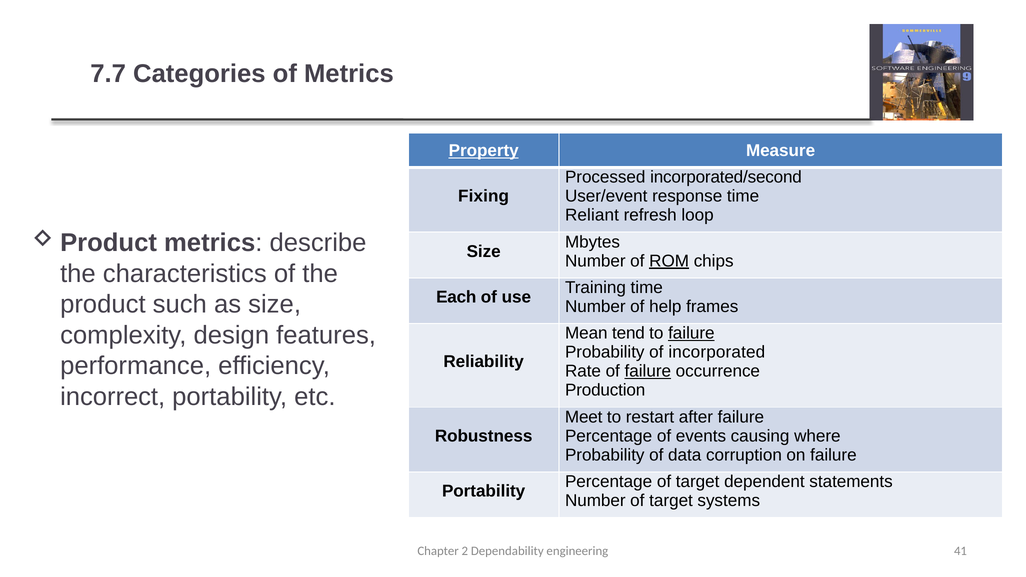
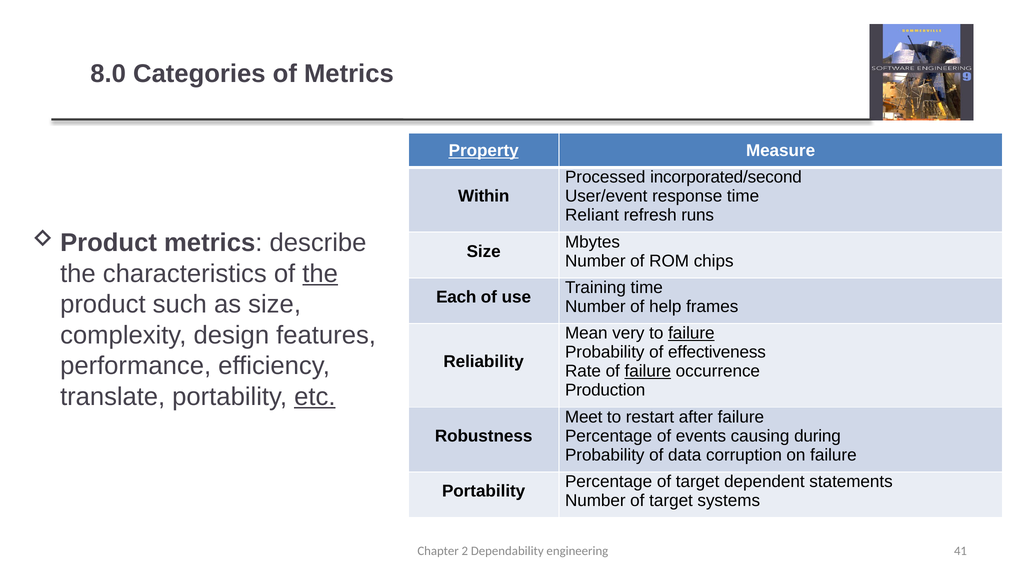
7.7: 7.7 -> 8.0 (108, 74)
Fixing: Fixing -> Within (484, 196)
loop: loop -> runs (698, 215)
ROM underline: present -> none (669, 261)
the underline: none -> present (320, 274)
tend: tend -> very (628, 333)
incorporated: incorporated -> effectiveness (717, 352)
incorrect: incorrect -> translate (113, 397)
etc underline: none -> present (315, 397)
where: where -> during (817, 436)
